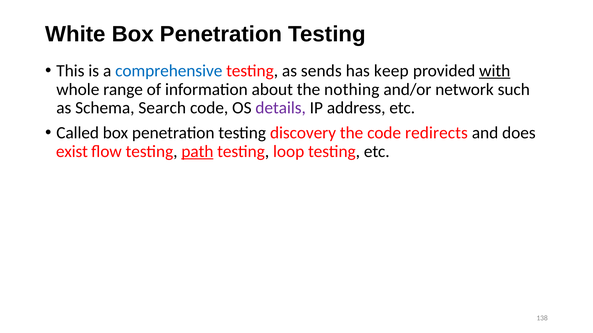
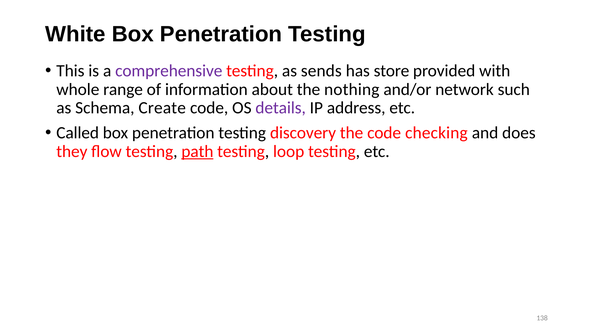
comprehensive colour: blue -> purple (169, 71)
keep: keep -> store (391, 71)
with underline: present -> none (495, 71)
Search: Search -> Create (162, 108)
redirects: redirects -> checking (436, 133)
exist: exist -> they (72, 152)
